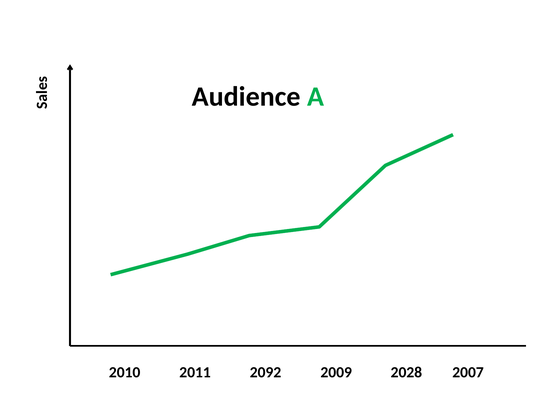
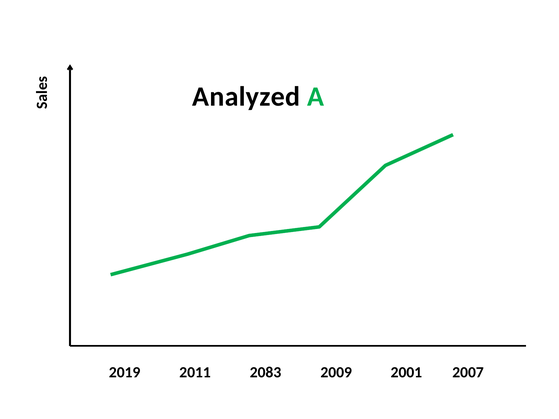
Audience: Audience -> Analyzed (246, 97)
2010: 2010 -> 2019 (125, 372)
2092: 2092 -> 2083 (265, 372)
2028: 2028 -> 2001 (406, 372)
